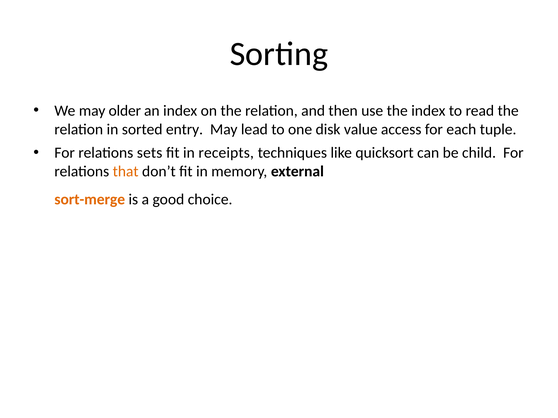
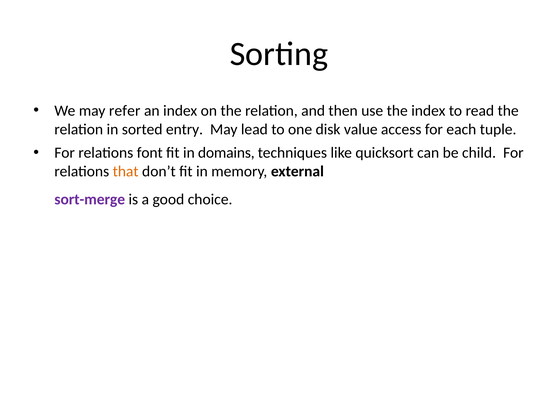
older: older -> refer (125, 111)
sets: sets -> font (150, 153)
receipts: receipts -> domains (226, 153)
sort-merge colour: orange -> purple (90, 200)
